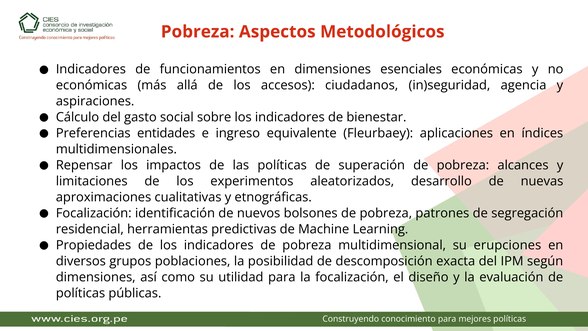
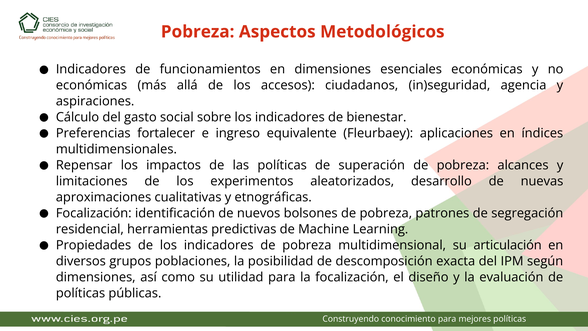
entidades: entidades -> fortalecer (166, 133)
erupciones: erupciones -> articulación (508, 245)
